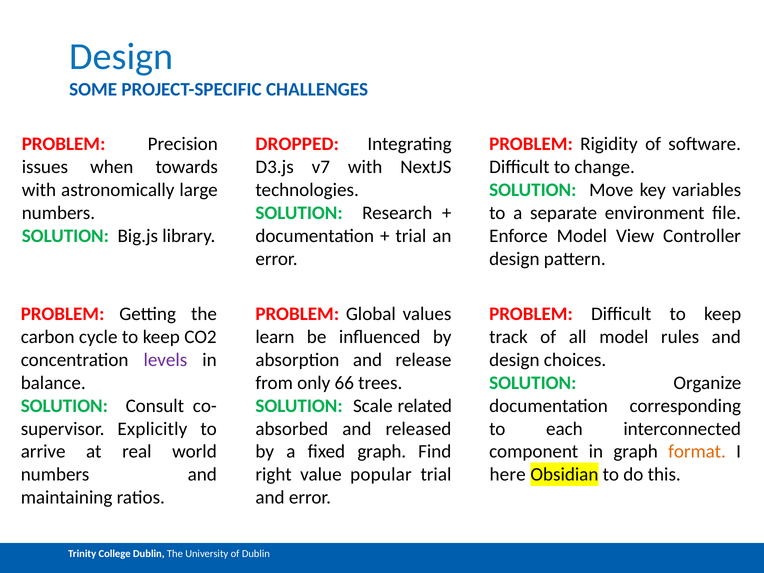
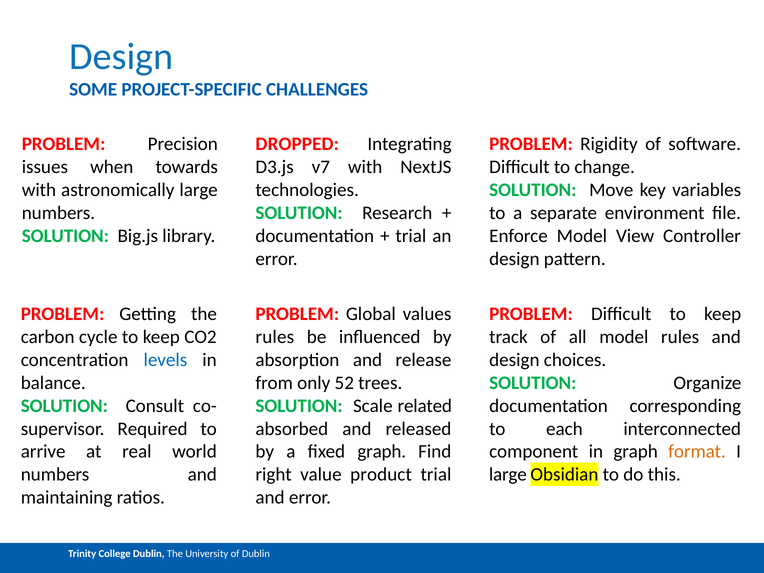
learn: learn -> rules (275, 337)
levels colour: purple -> blue (165, 360)
66: 66 -> 52 (344, 383)
Explicitly: Explicitly -> Required (153, 429)
popular: popular -> product (381, 475)
here: here -> large (508, 475)
